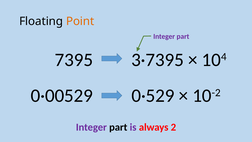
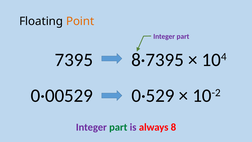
3·7395: 3·7395 -> 8·7395 (158, 60)
part colour: black -> green (118, 127)
2: 2 -> 8 (173, 127)
